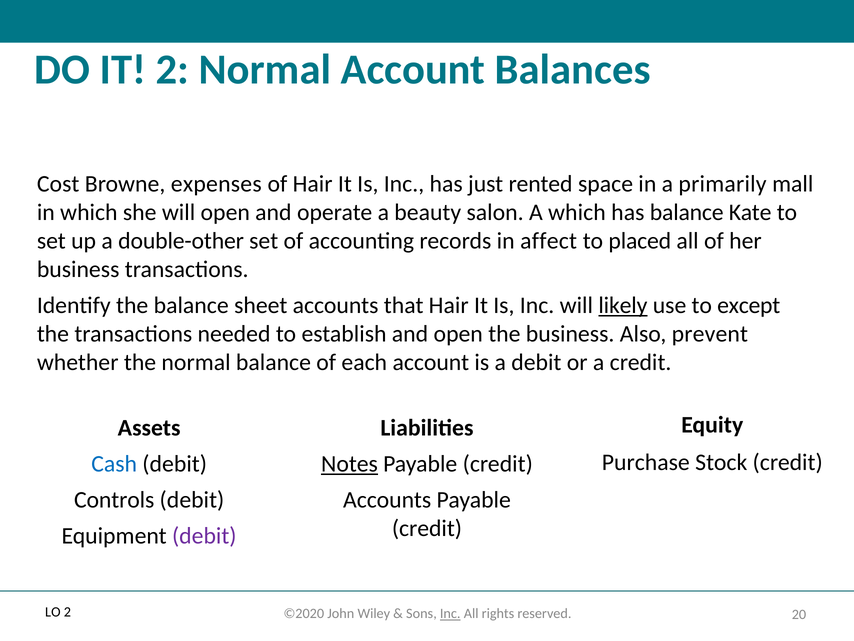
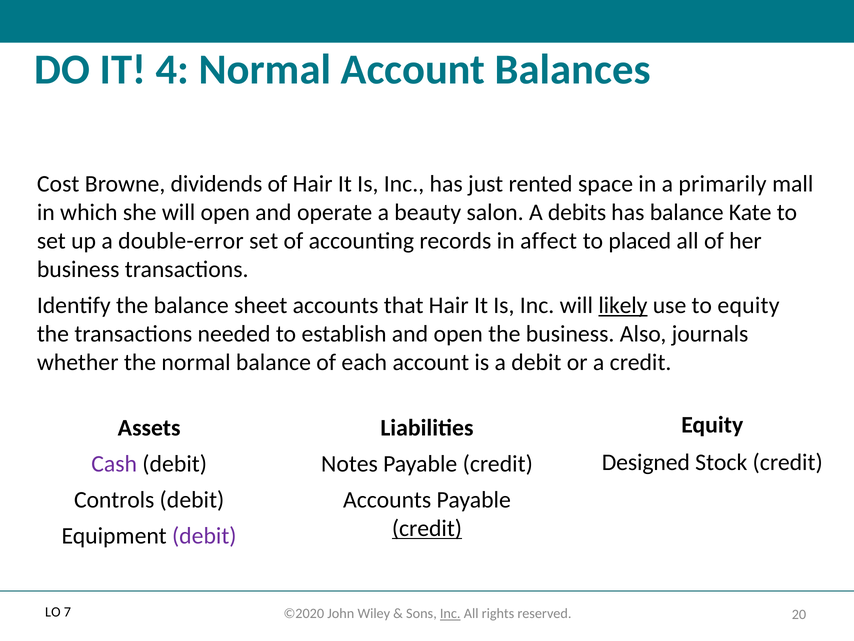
IT 2: 2 -> 4 (172, 70)
expenses: expenses -> dividends (216, 184)
A which: which -> debits (577, 212)
double-other: double-other -> double-error (181, 241)
to except: except -> equity (748, 305)
prevent: prevent -> journals (710, 334)
Purchase: Purchase -> Designed (646, 462)
Cash colour: blue -> purple (114, 464)
Notes underline: present -> none (349, 464)
credit underline: none -> present (427, 528)
O 2: 2 -> 7 (67, 612)
